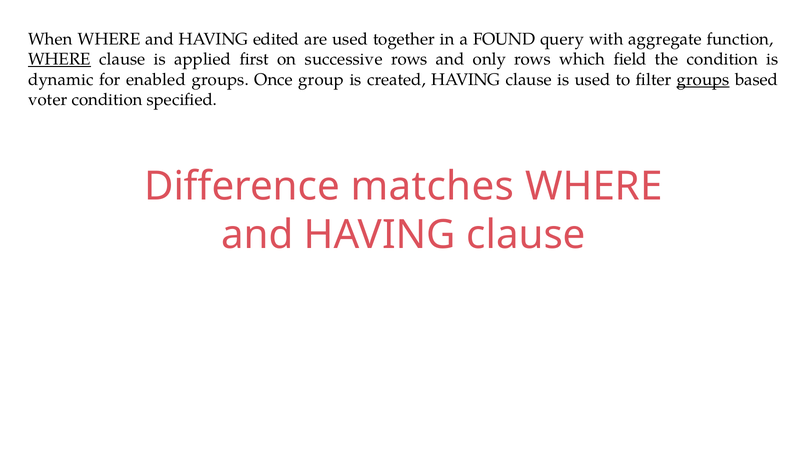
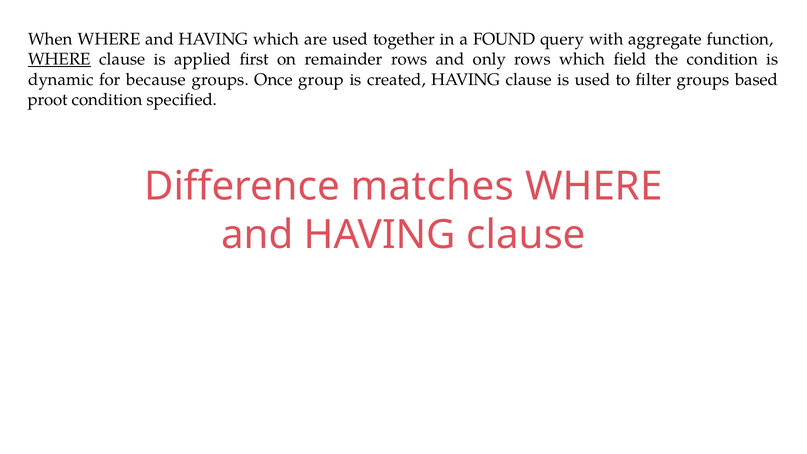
HAVING edited: edited -> which (276, 39)
successive: successive -> remainder (344, 59)
enabled: enabled -> because (156, 80)
groups underline: present -> none (703, 80)
voter: voter -> proot (48, 100)
